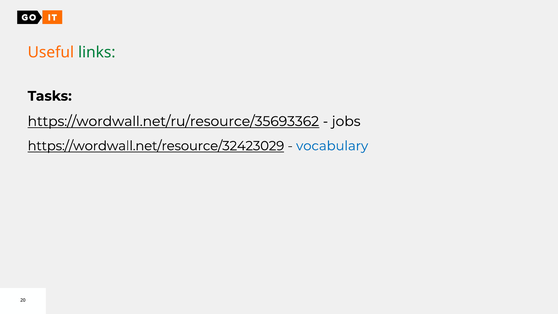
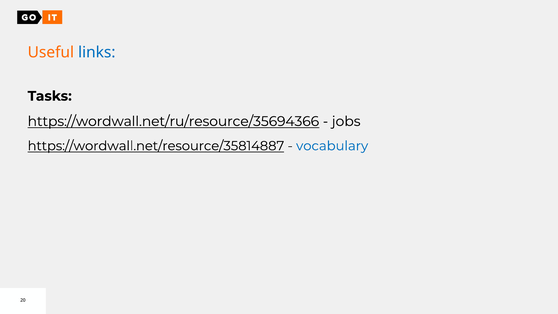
links colour: green -> blue (97, 52)
https://wordwall.net/ru/resource/35693362: https://wordwall.net/ru/resource/35693362 -> https://wordwall.net/ru/resource/35694366 (173, 121)
https://wordwall.net/resource/32423029: https://wordwall.net/resource/32423029 -> https://wordwall.net/resource/35814887 (156, 146)
